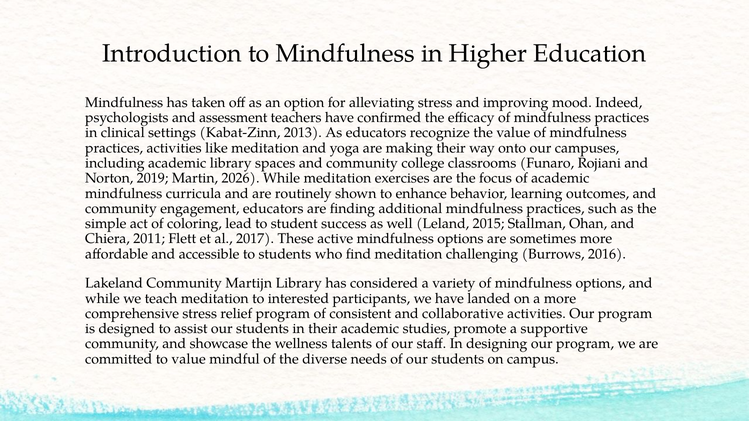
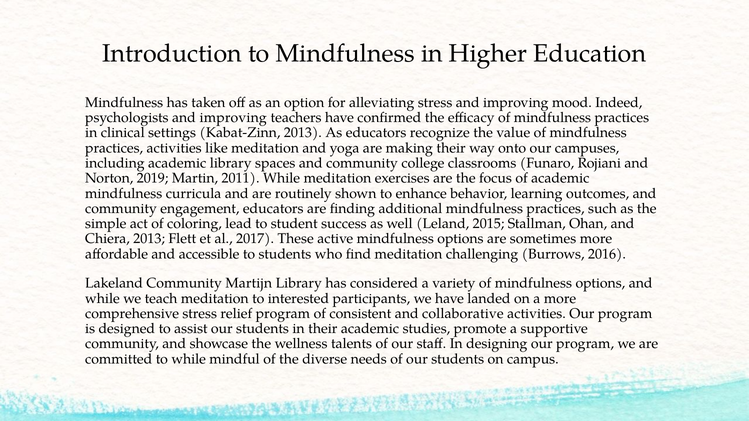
psychologists and assessment: assessment -> improving (233, 118)
2026: 2026 -> 2011 (241, 178)
Chiera 2011: 2011 -> 2013 (149, 239)
to value: value -> while (189, 359)
